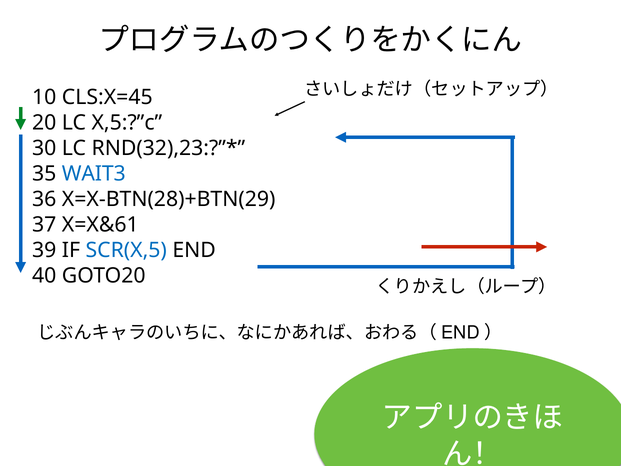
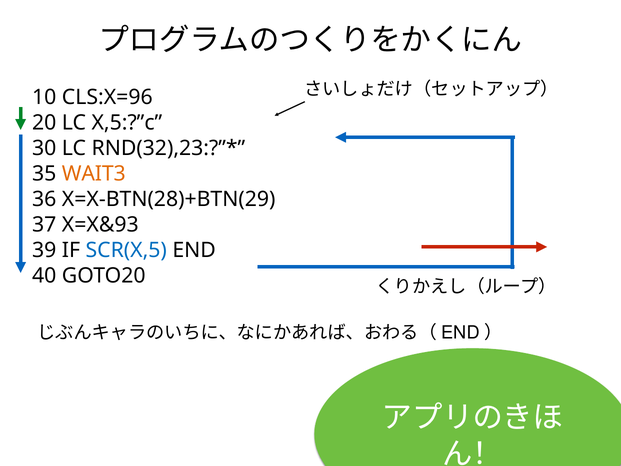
CLS:X=45: CLS:X=45 -> CLS:X=96 (107, 97)
WAIT3 colour: blue -> orange (94, 174)
X=X&61: X=X&61 -> X=X&93 (100, 225)
